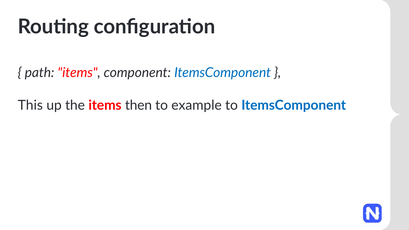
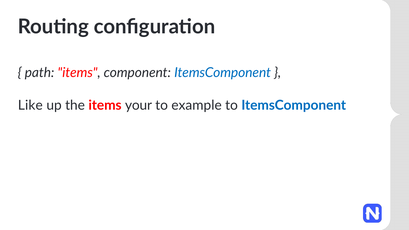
This: This -> Like (30, 105)
then: then -> your (139, 105)
